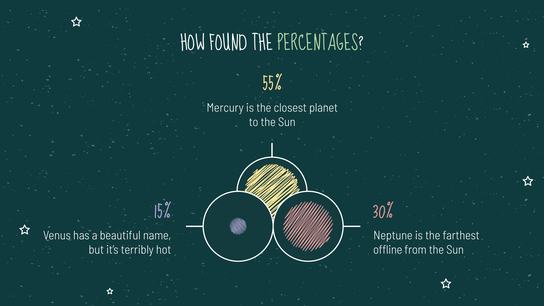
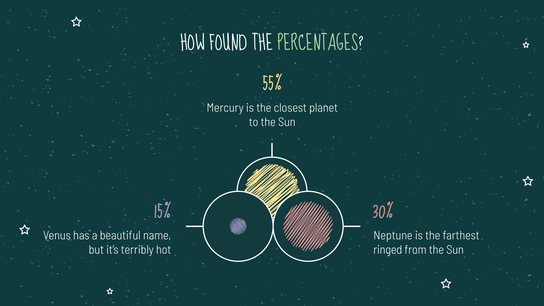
offline: offline -> ringed (388, 250)
